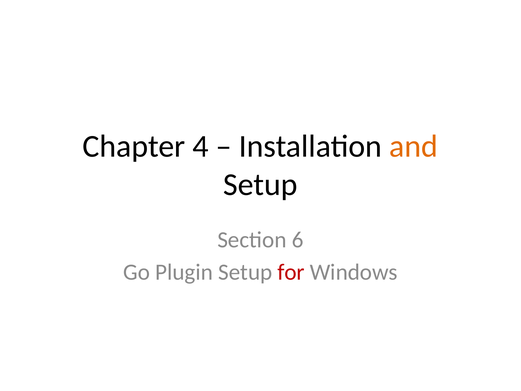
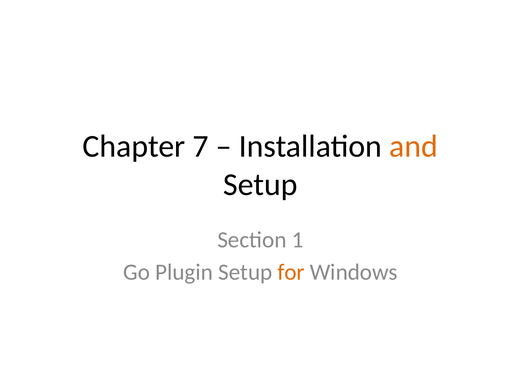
4: 4 -> 7 (201, 146)
6: 6 -> 1 (298, 240)
for colour: red -> orange (291, 272)
